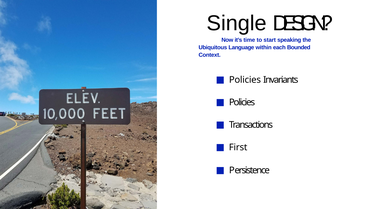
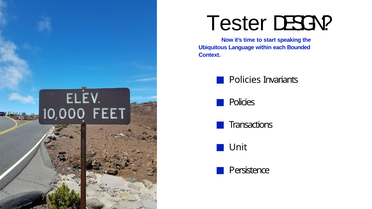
Single: Single -> Tester (237, 23)
First: First -> Unit (238, 147)
